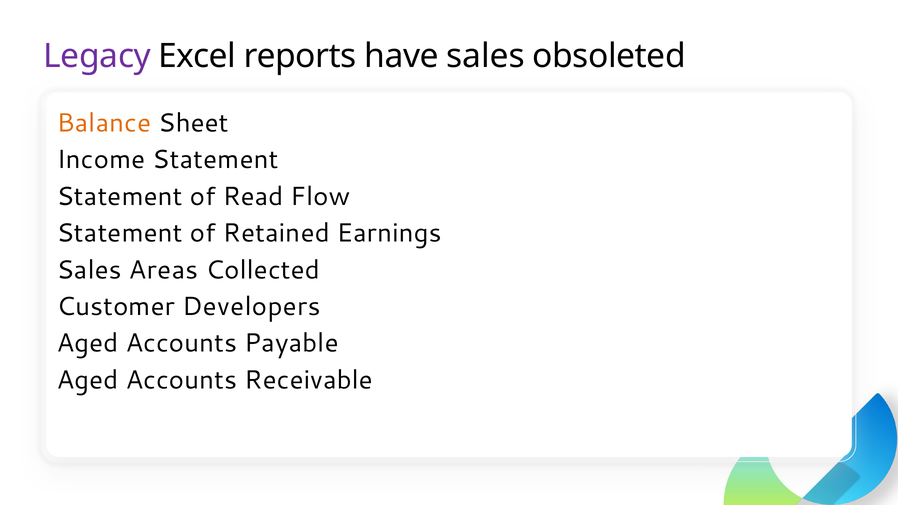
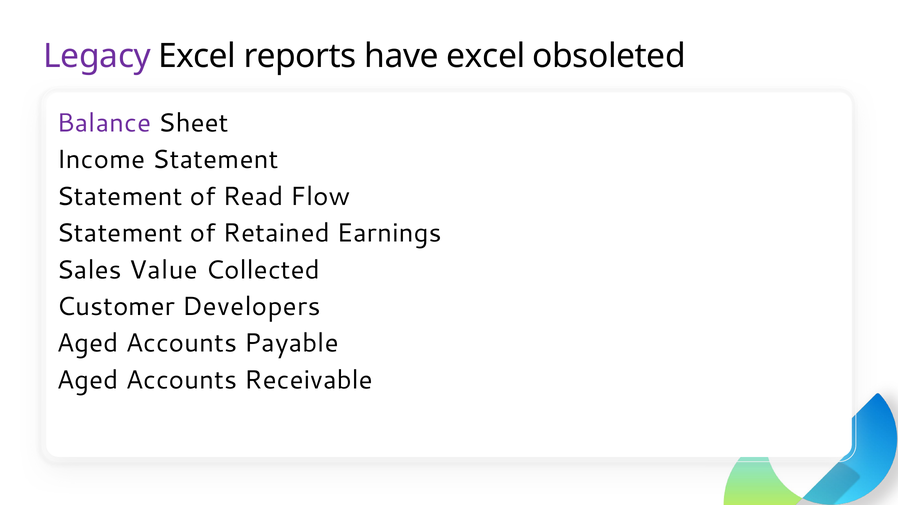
have sales: sales -> excel (486, 56)
Balance colour: orange -> purple (104, 123)
Areas: Areas -> Value (164, 270)
